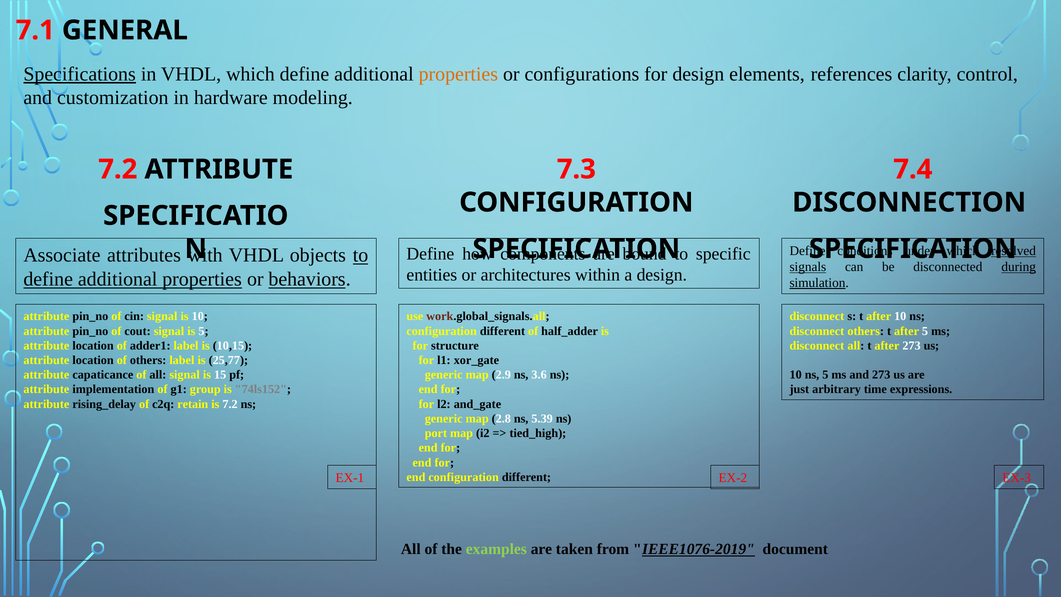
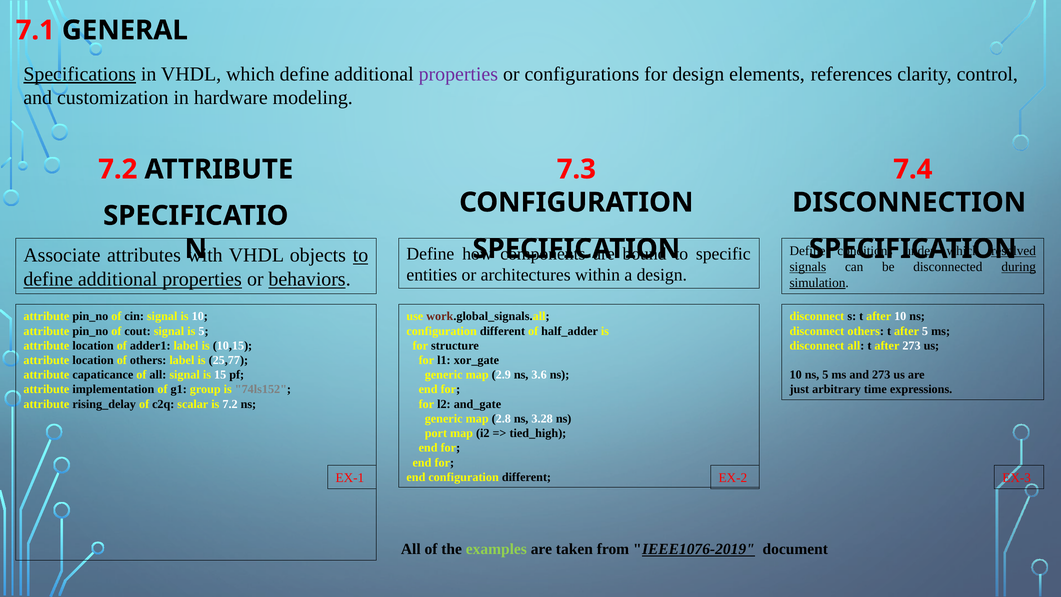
properties colour: orange -> purple (458, 74)
retain: retain -> scalar (193, 404)
5.39: 5.39 -> 3.28 (542, 419)
